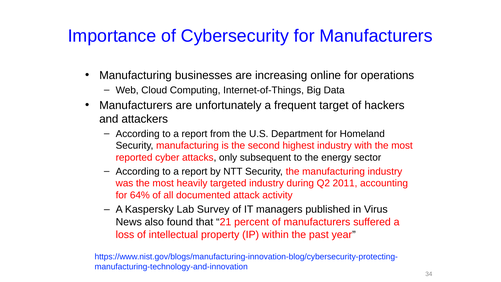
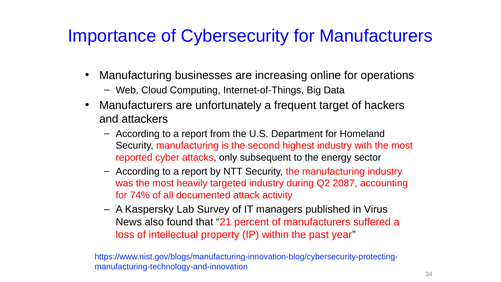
2011: 2011 -> 2087 (345, 183)
64%: 64% -> 74% (140, 195)
